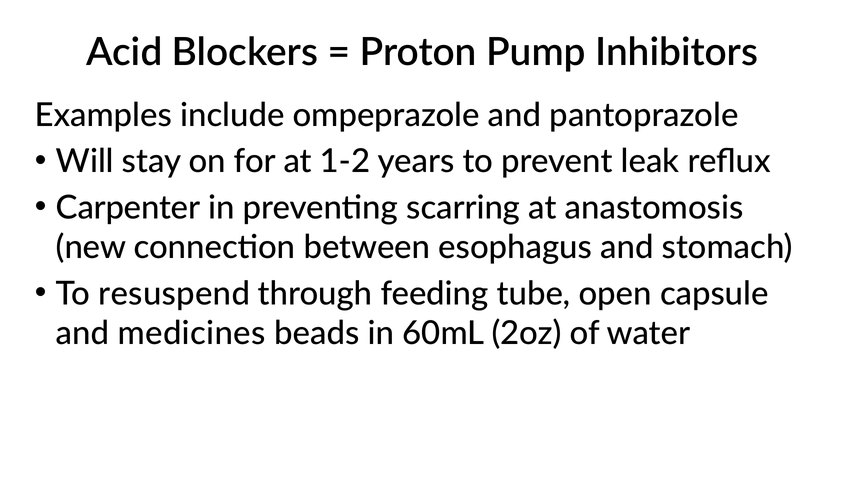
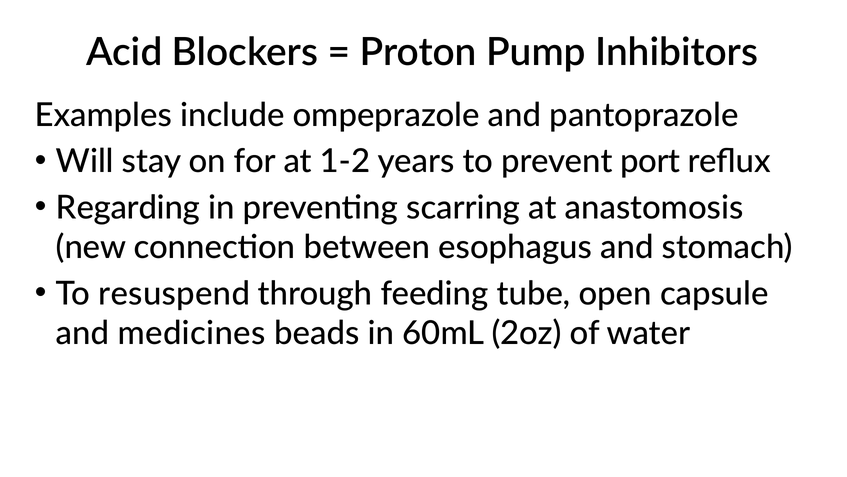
leak: leak -> port (650, 161)
Carpenter: Carpenter -> Regarding (128, 208)
